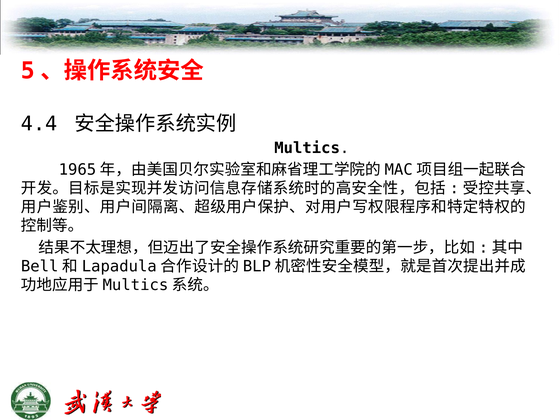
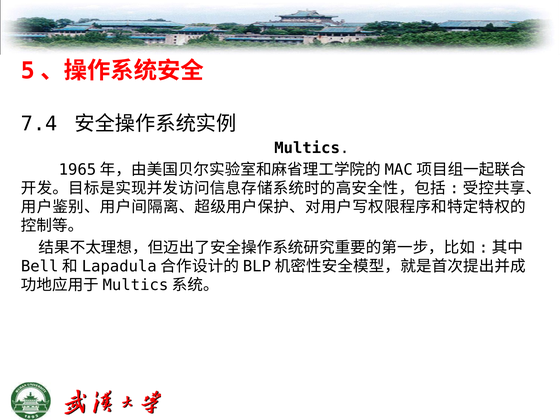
4.4: 4.4 -> 7.4 (39, 124)
